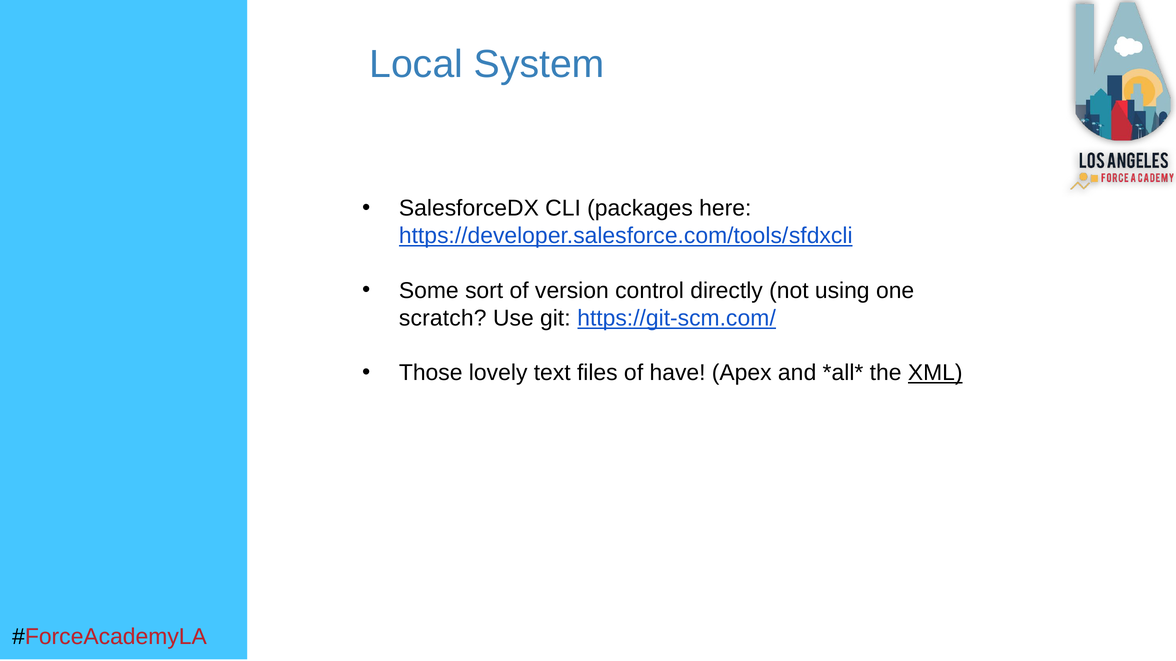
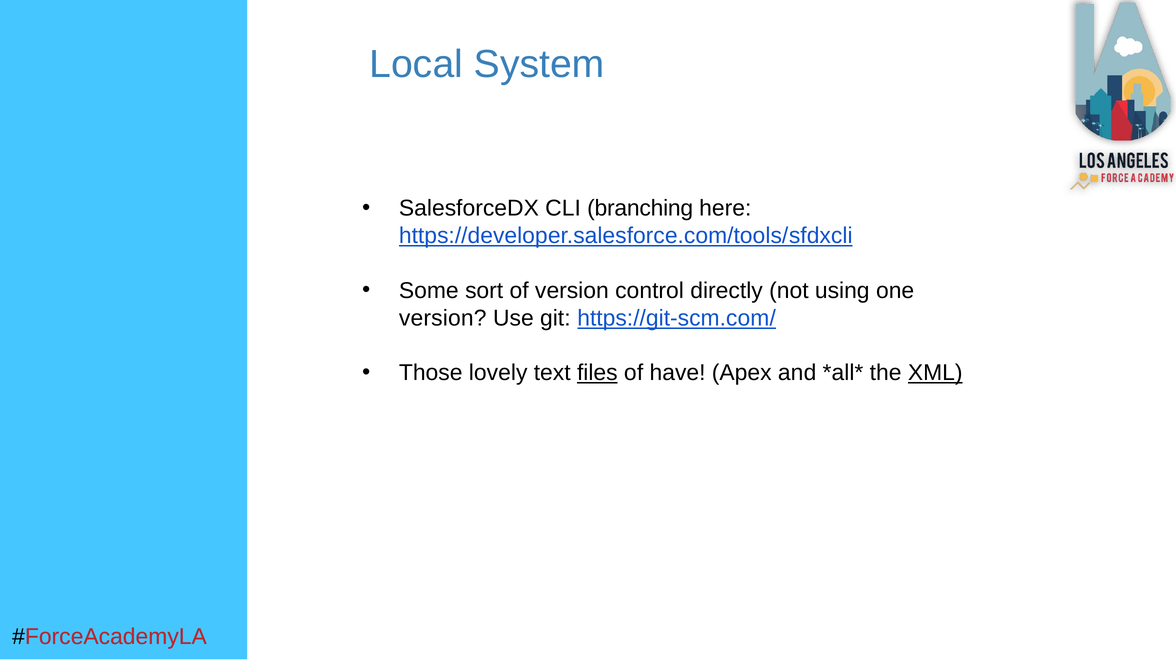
packages: packages -> branching (640, 208)
scratch: scratch -> version (443, 318)
files underline: none -> present (597, 373)
